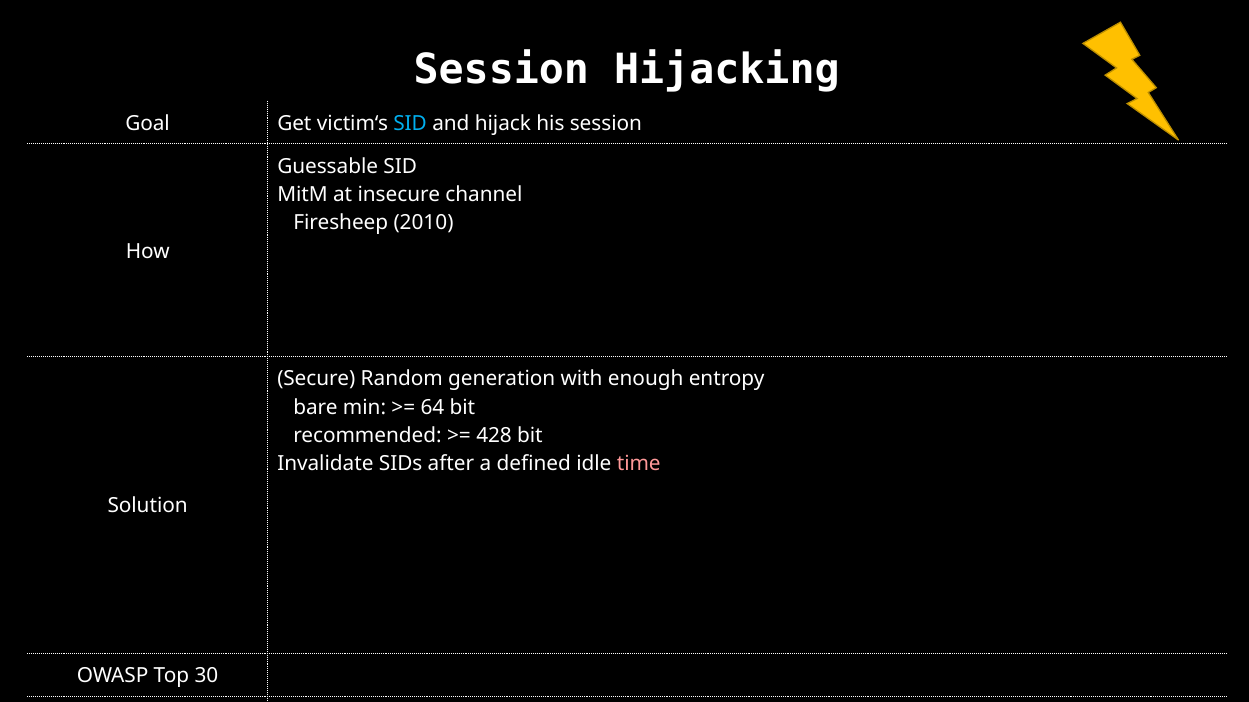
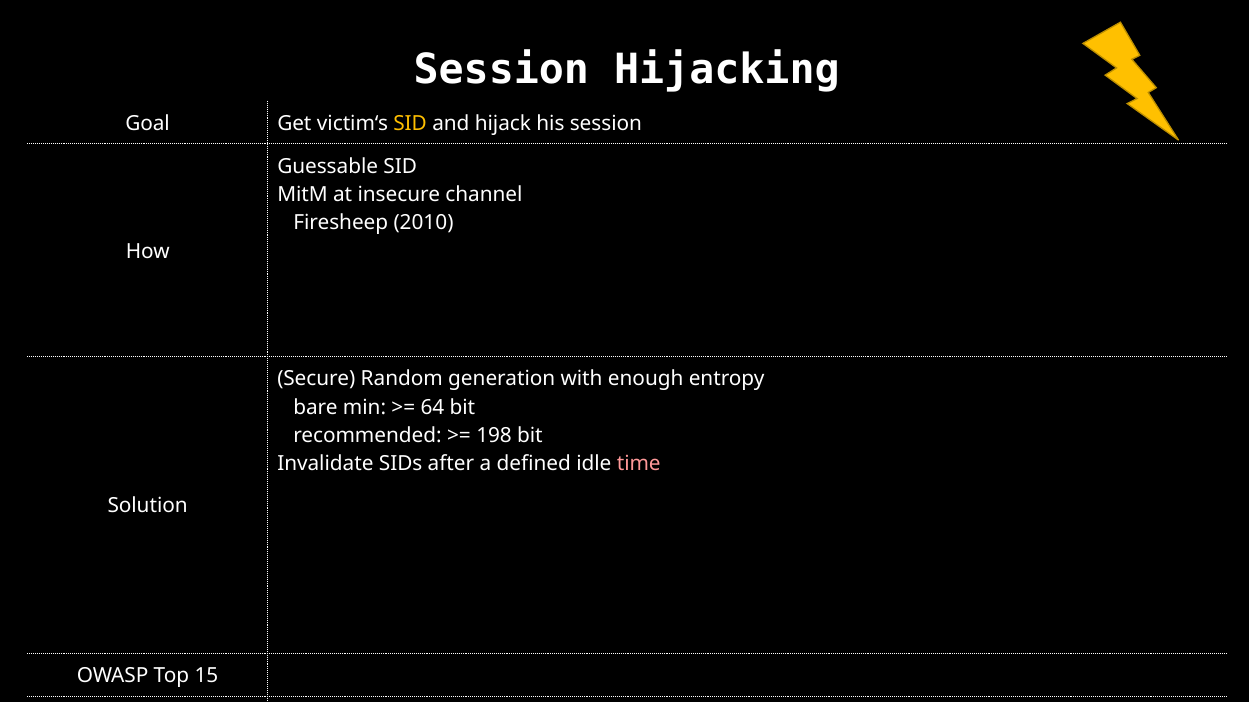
SID colour: light blue -> yellow (410, 124)
428: 428 -> 198 (494, 436)
30: 30 -> 15 (206, 677)
